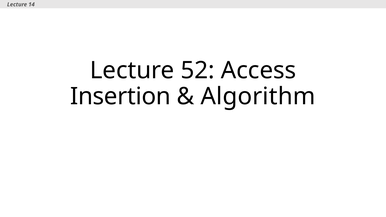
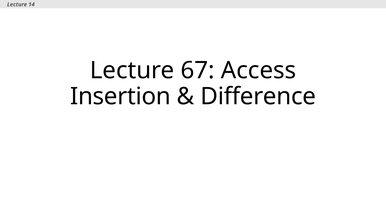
52: 52 -> 67 (198, 70)
Algorithm: Algorithm -> Difference (258, 96)
